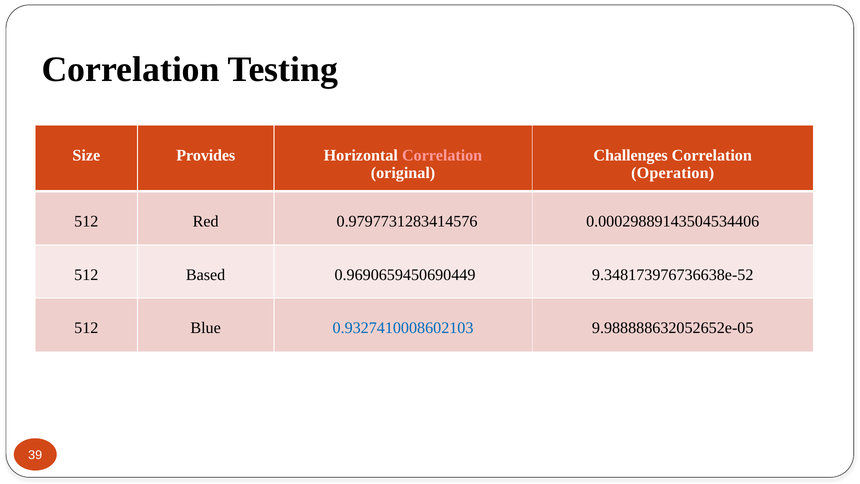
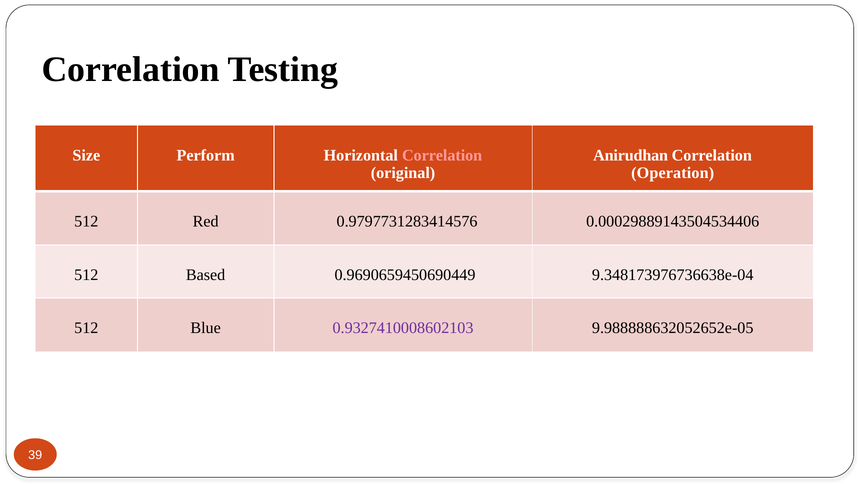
Provides: Provides -> Perform (206, 155)
Challenges: Challenges -> Anirudhan (631, 155)
9.348173976736638e-52: 9.348173976736638e-52 -> 9.348173976736638e-04 (673, 275)
0.9327410008602103 colour: blue -> purple (403, 328)
